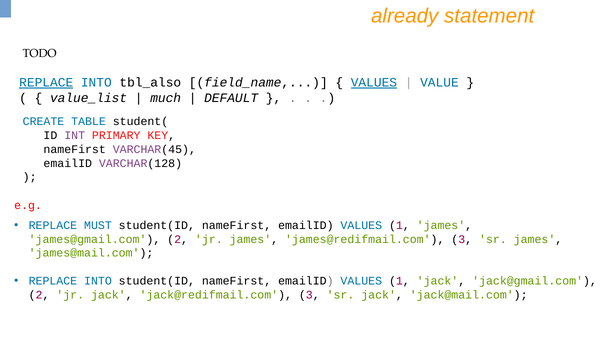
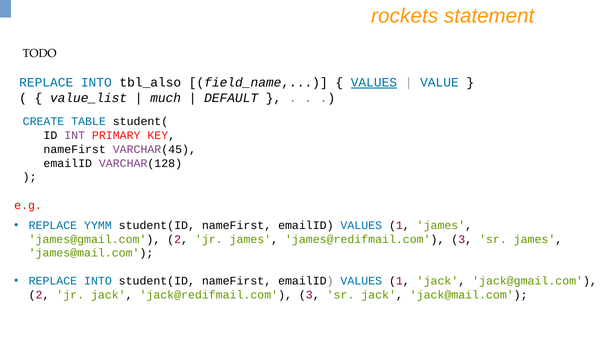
already: already -> rockets (405, 16)
REPLACE underline: present -> none (46, 82)
MUST: MUST -> YYMM (98, 225)
